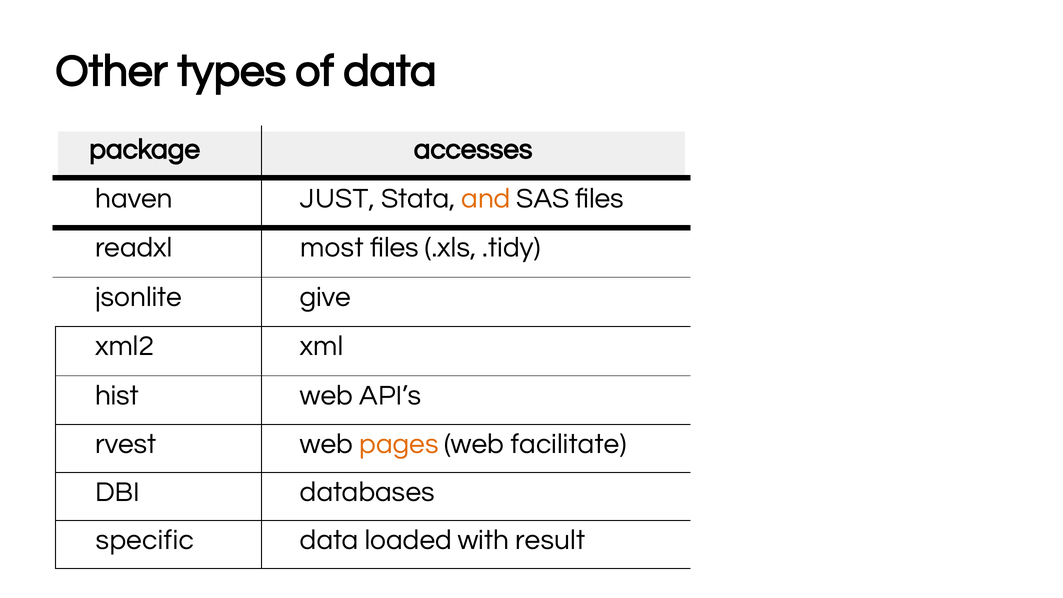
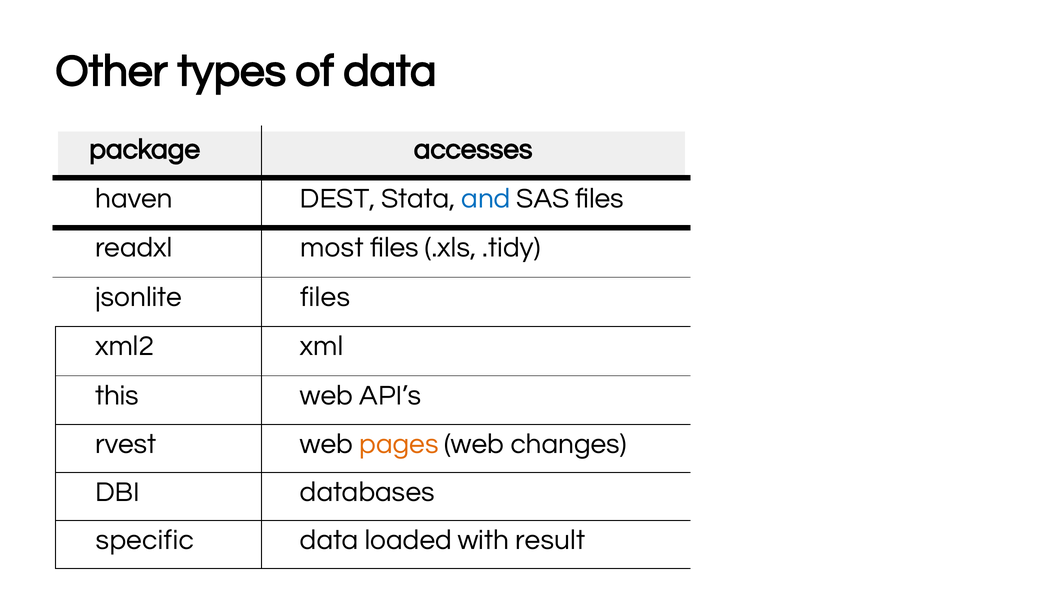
JUST: JUST -> DEST (338, 198)
and colour: orange -> blue (486, 198)
jsonlite give: give -> files (325, 297)
hist: hist -> this (117, 395)
facilitate: facilitate -> changes (569, 444)
